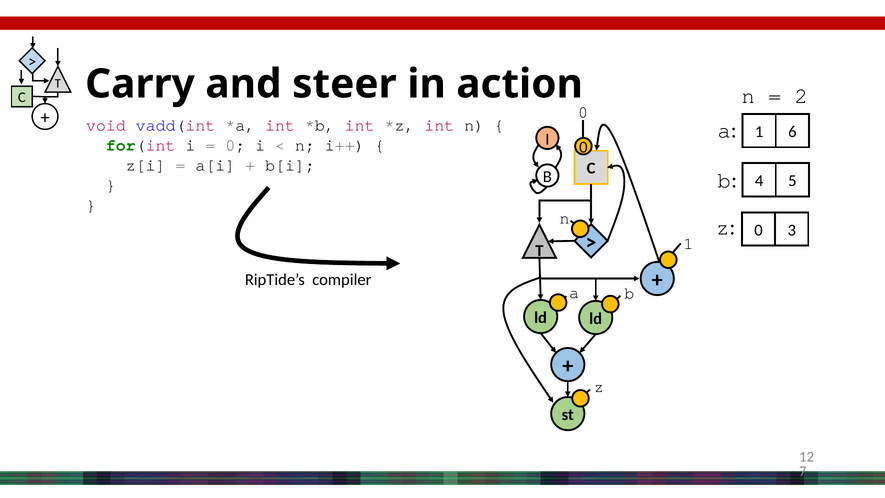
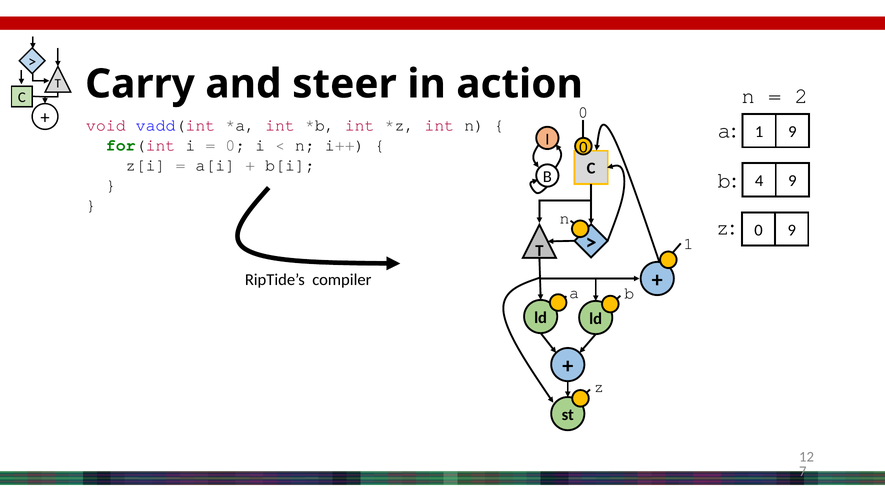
1 6: 6 -> 9 (792, 132)
4 5: 5 -> 9 (792, 181)
0 3: 3 -> 9 (792, 230)
